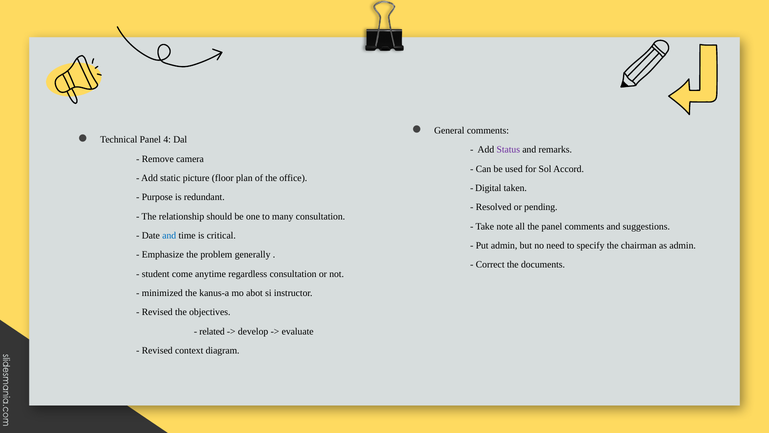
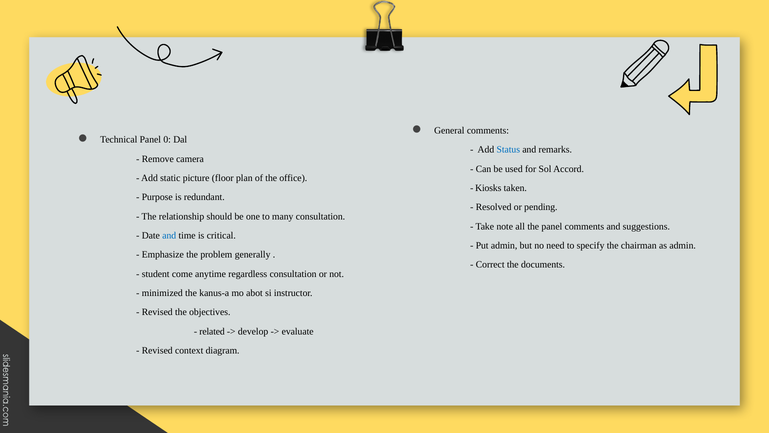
4: 4 -> 0 (167, 140)
Status colour: purple -> blue (508, 150)
Digital: Digital -> Kiosks (488, 188)
